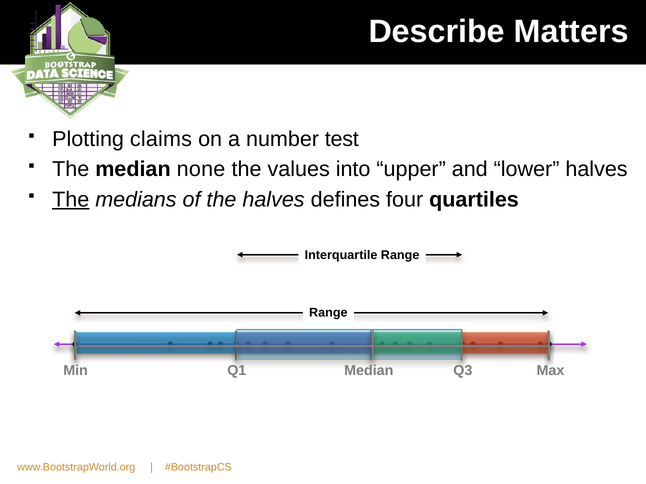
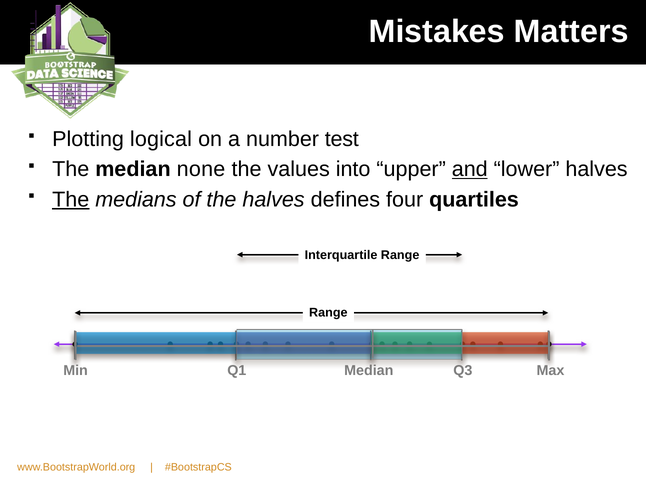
Describe: Describe -> Mistakes (437, 32)
claims: claims -> logical (161, 139)
and underline: none -> present (470, 169)
